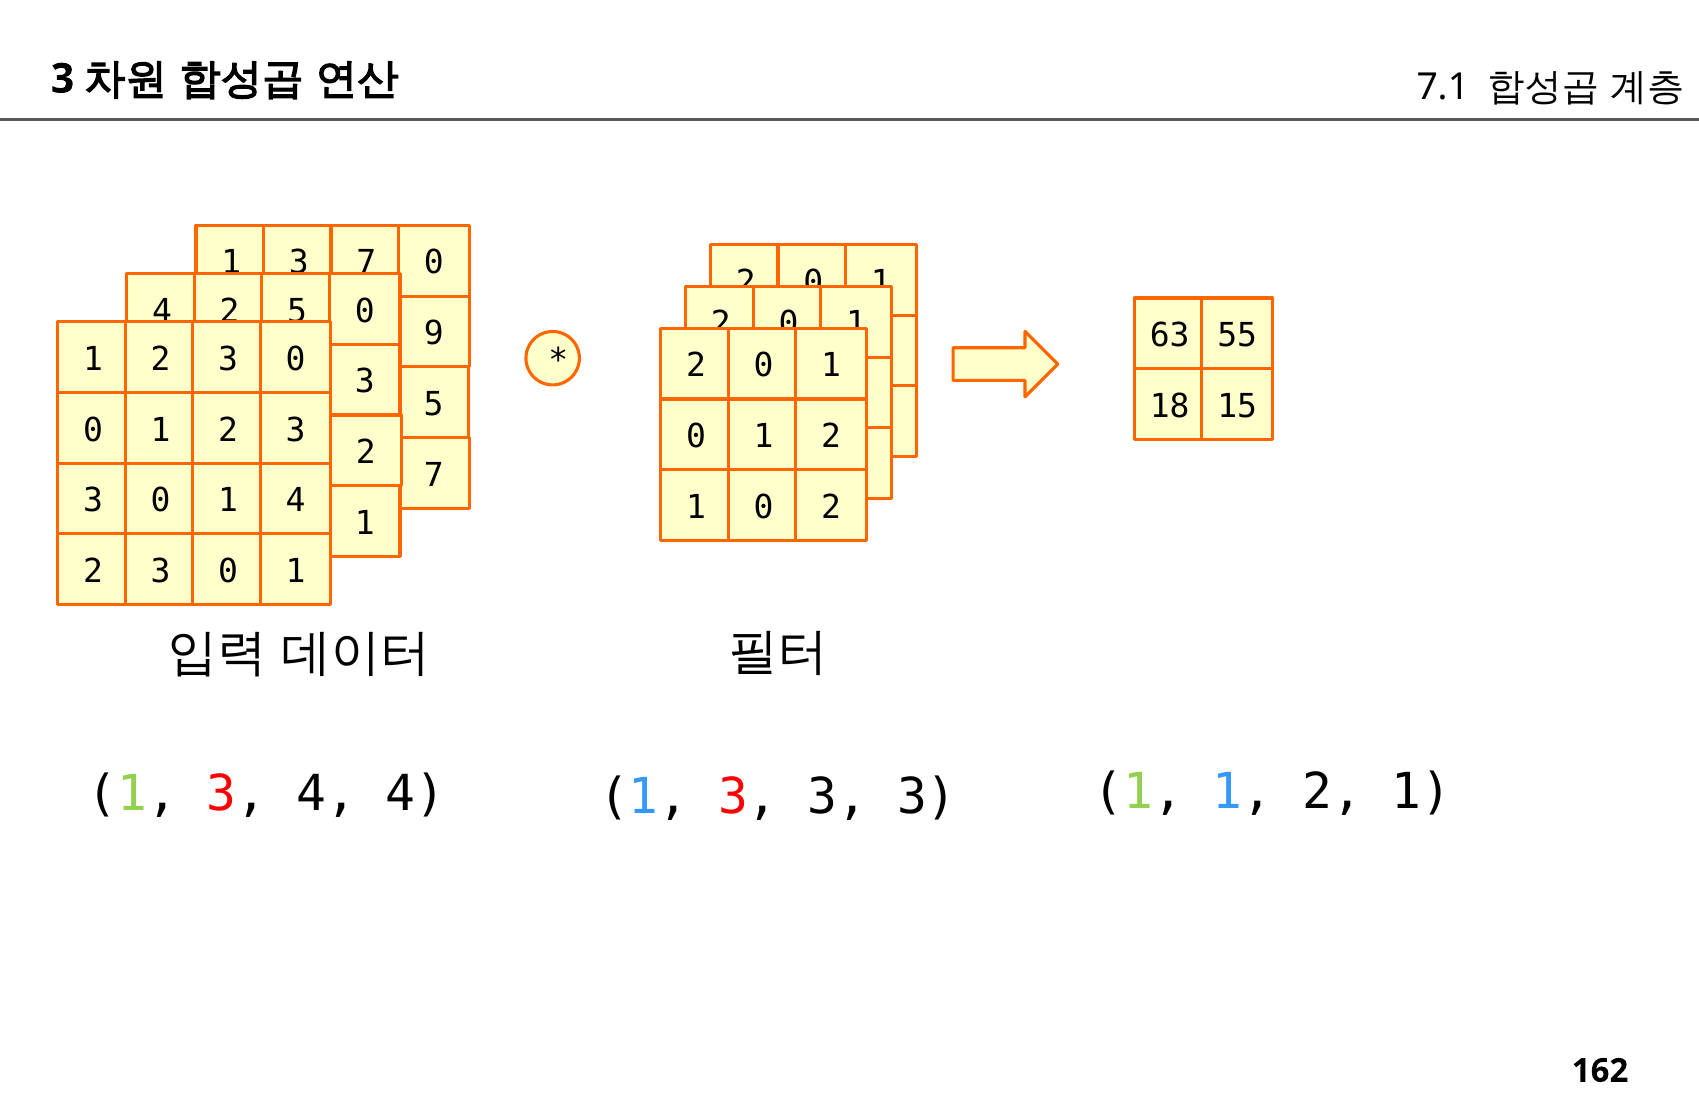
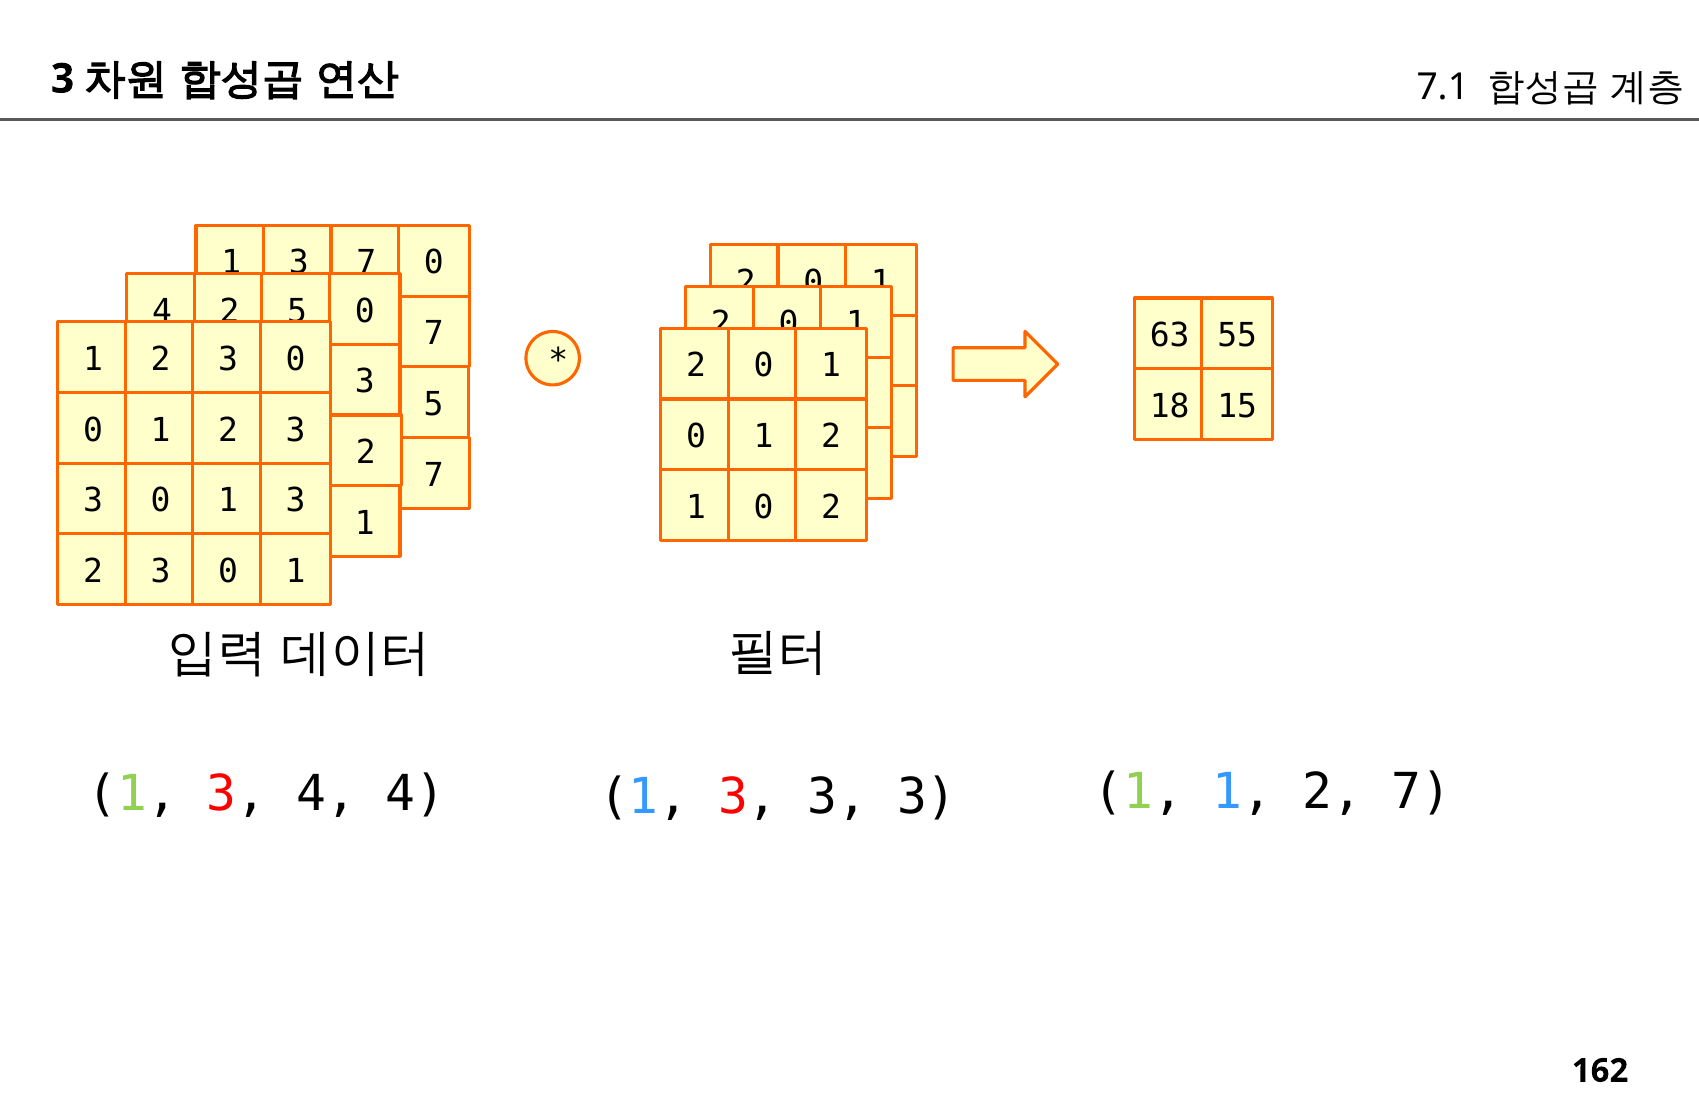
9: 9 -> 7 (434, 334)
0 1 4: 4 -> 3 (296, 501)
1 1 2 1: 1 -> 7 (1422, 792)
